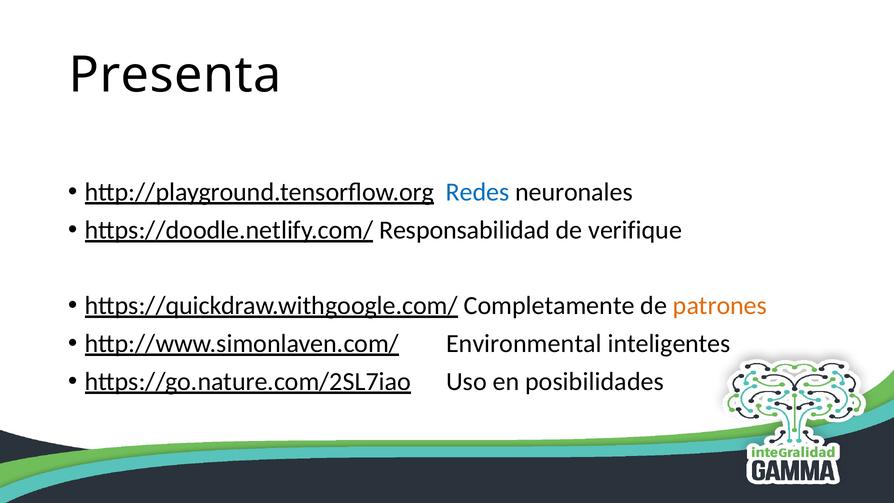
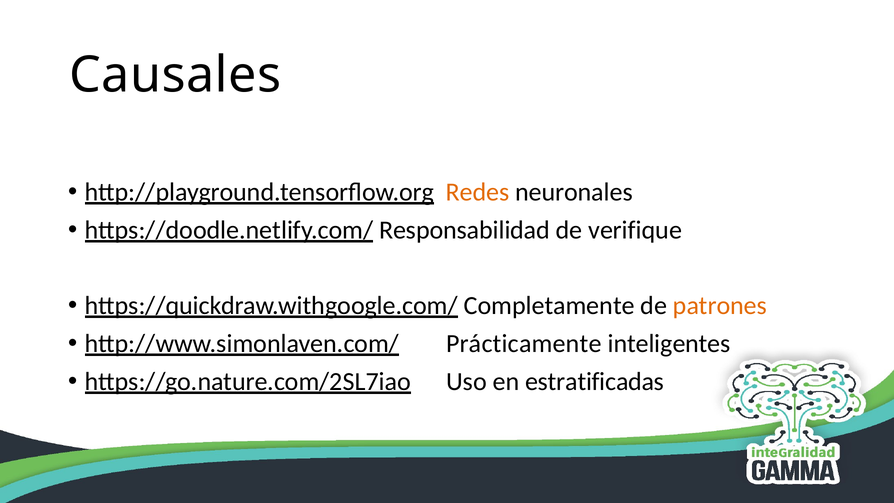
Presenta: Presenta -> Causales (175, 75)
Redes colour: blue -> orange (478, 192)
Environmental: Environmental -> Prácticamente (524, 344)
posibilidades: posibilidades -> estratificadas (595, 382)
